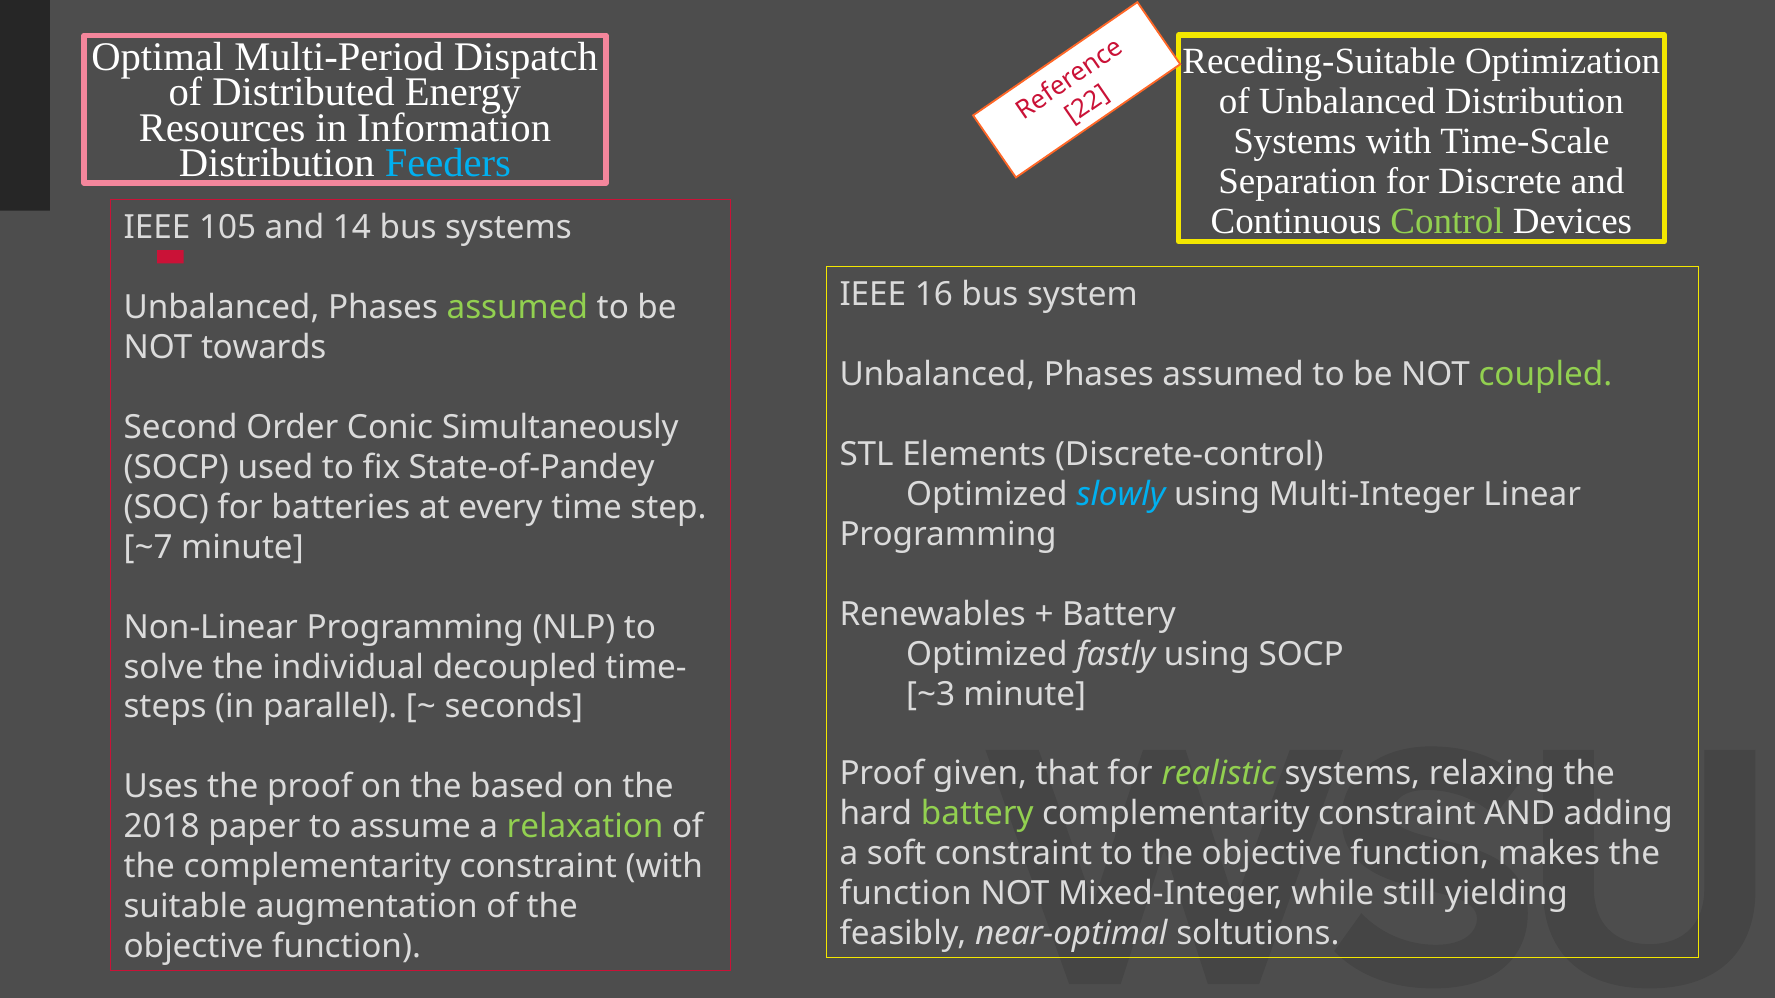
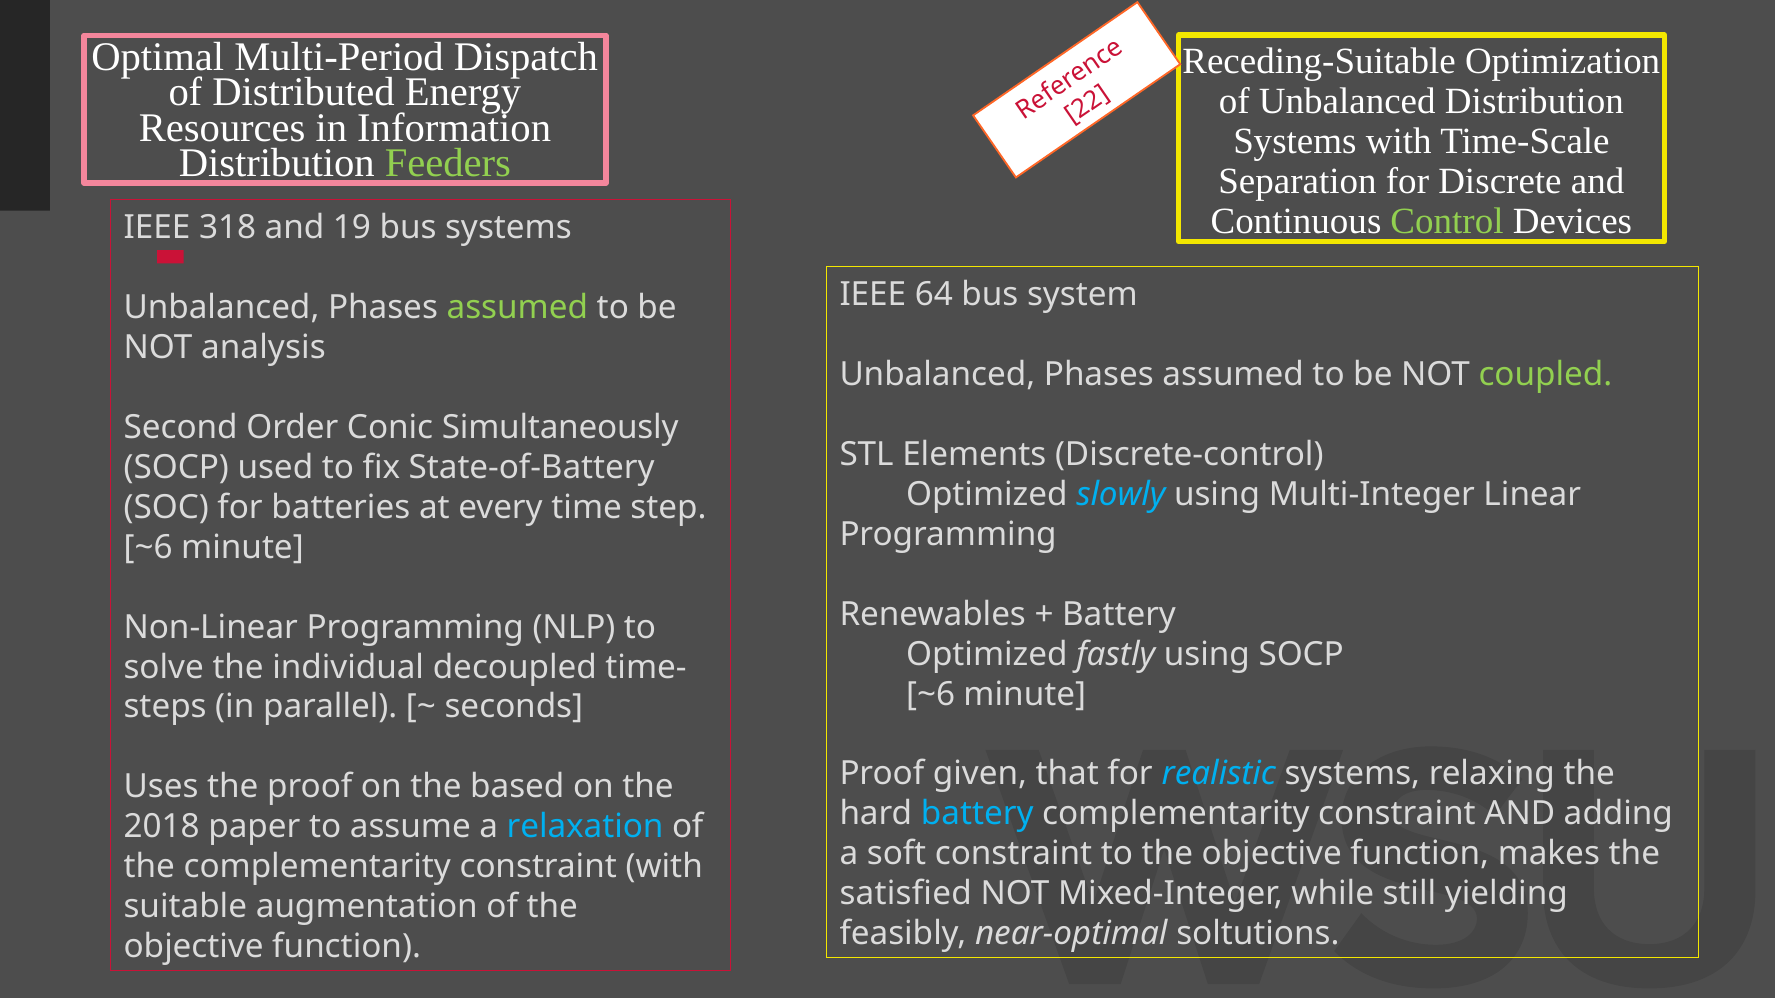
Feeders colour: light blue -> light green (448, 163)
105: 105 -> 318 (228, 228)
14: 14 -> 19 (352, 228)
16: 16 -> 64 (934, 295)
towards: towards -> analysis (263, 348)
State-of-Pandey: State-of-Pandey -> State-of-Battery (532, 468)
~7: ~7 -> ~6 (148, 548)
~3: ~3 -> ~6 (931, 694)
realistic colour: light green -> light blue (1219, 774)
battery colour: light green -> light blue (977, 814)
relaxation colour: light green -> light blue (585, 827)
function: function -> satisfied (906, 894)
